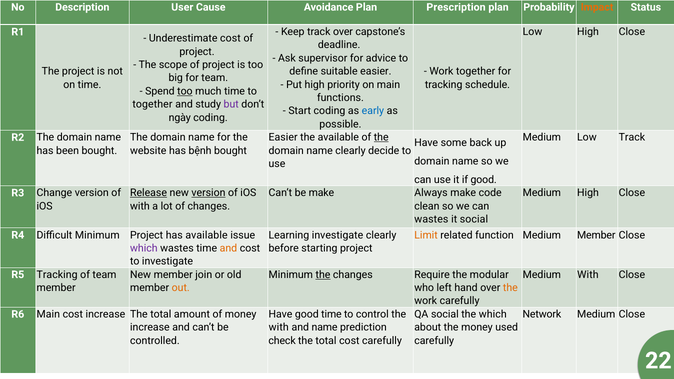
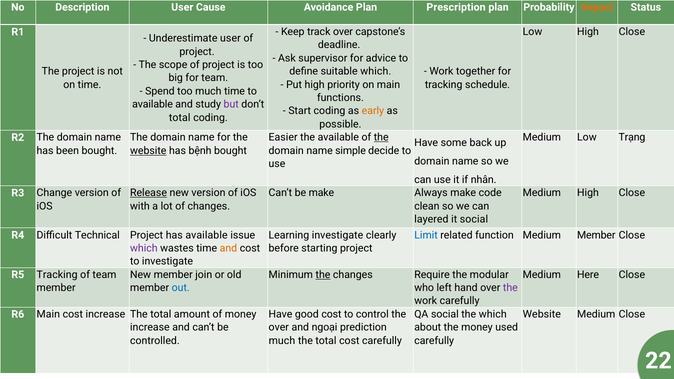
Underestimate cost: cost -> user (230, 38)
suitable easier: easier -> which (376, 71)
too underline: present -> none (185, 91)
together: together -> available (153, 104)
early colour: blue -> orange (373, 111)
ngày: ngày -> total (180, 118)
Low Track: Track -> Trạng (632, 137)
website underline: none -> present (148, 151)
name clearly: clearly -> simple (351, 151)
if good: good -> nhân (484, 180)
version underline: present -> none (208, 193)
wastes: wastes -> layered (431, 219)
Limit colour: orange -> blue (426, 235)
Difficult Minimum: Minimum -> Technical (97, 235)
Medium With: With -> Here (588, 275)
out colour: orange -> blue (181, 288)
the colour: orange -> purple (510, 288)
good time: time -> cost (331, 314)
Network: Network -> Website (542, 314)
with: with -> over (279, 328)
and name: name -> ngoại (325, 328)
check: check -> much (282, 341)
